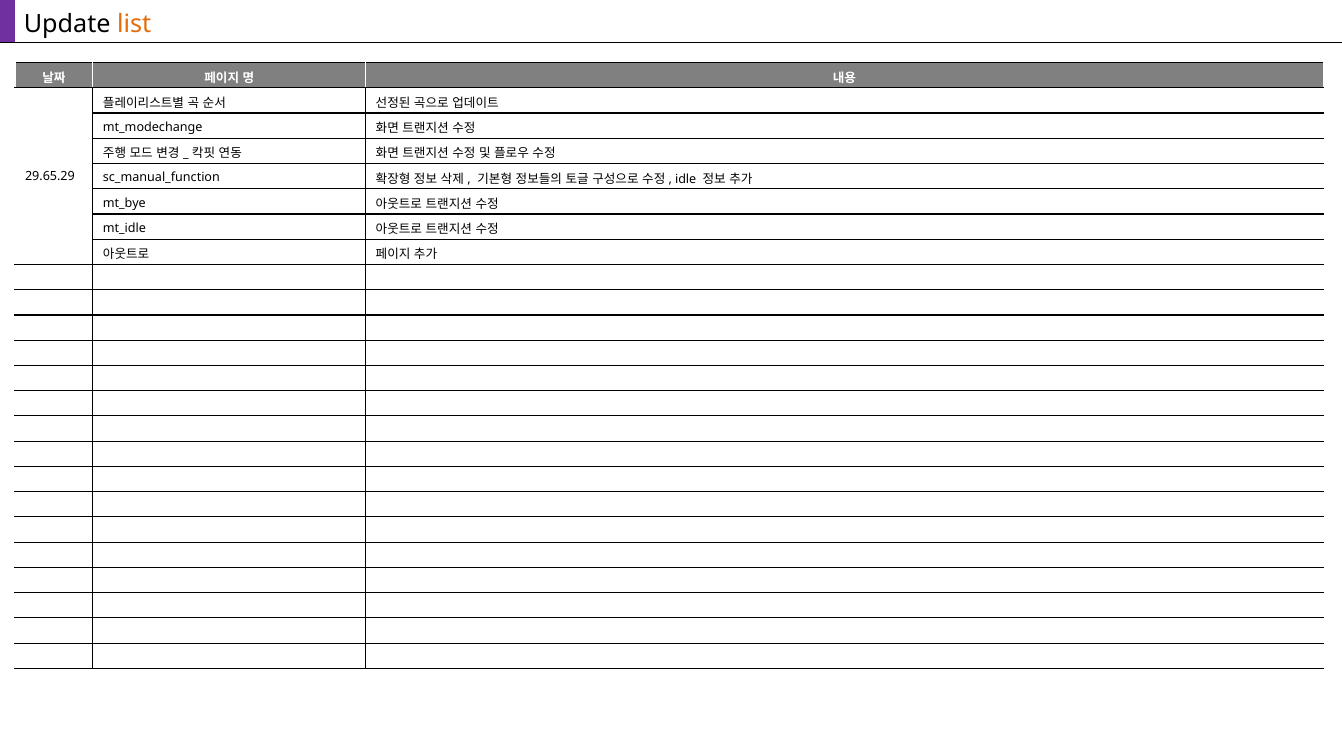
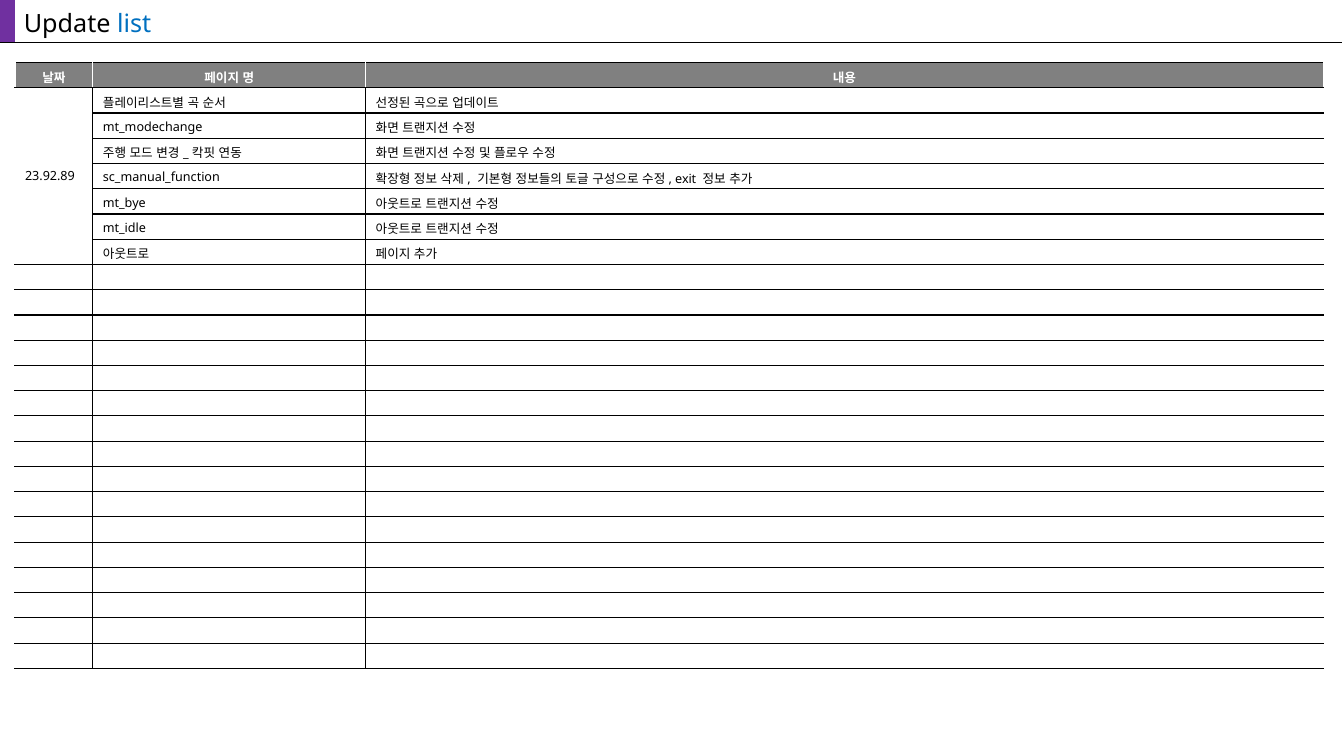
list colour: orange -> blue (134, 24)
29.65.29: 29.65.29 -> 23.92.89 (50, 177)
idle: idle -> exit (686, 179)
